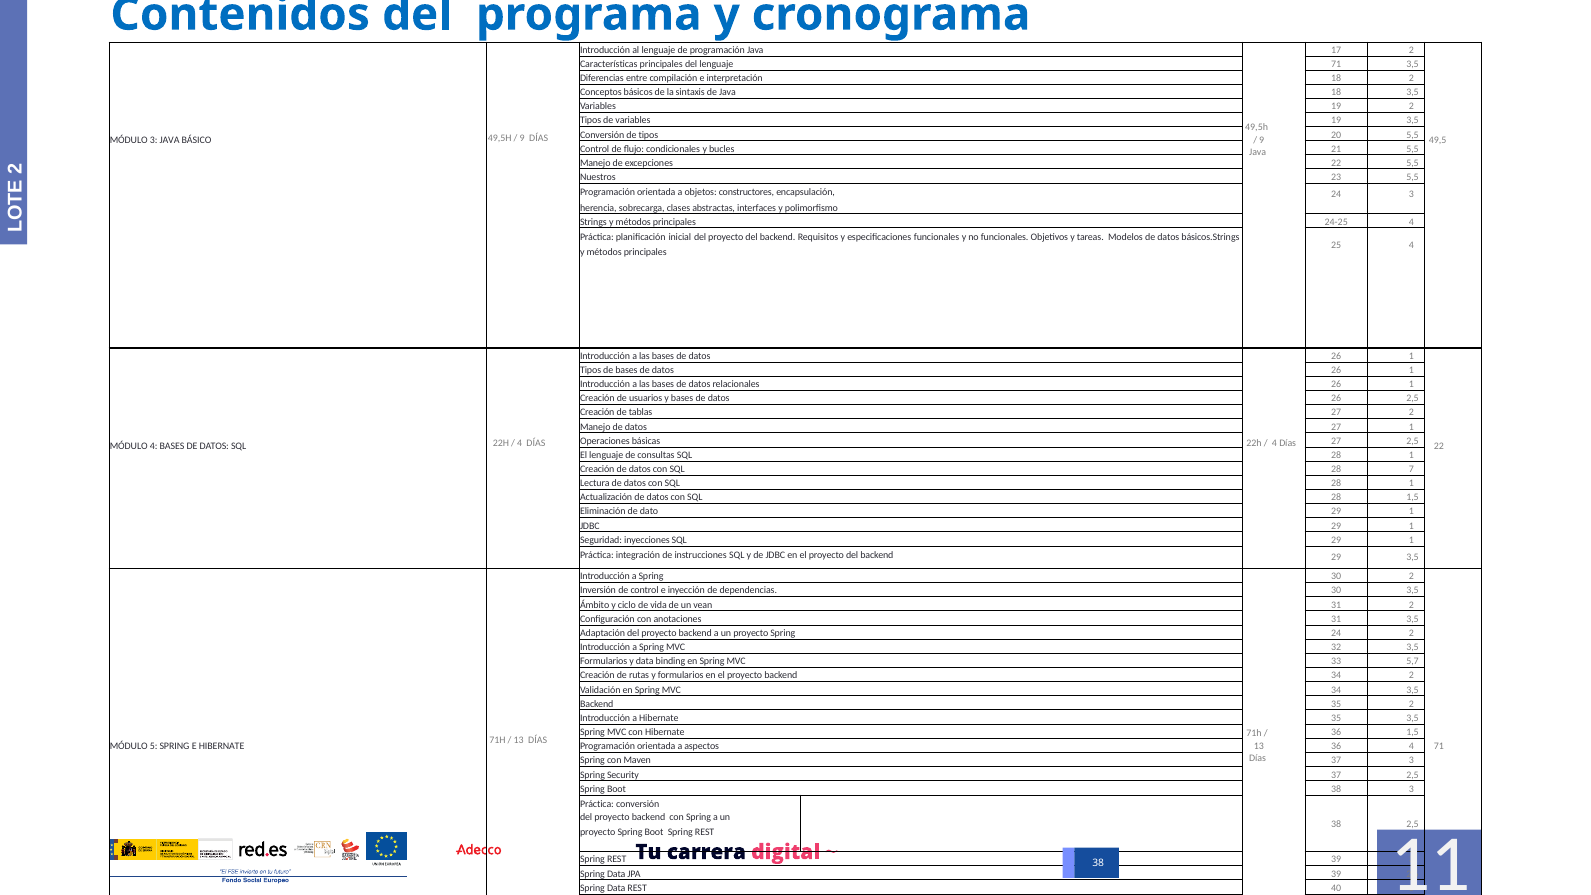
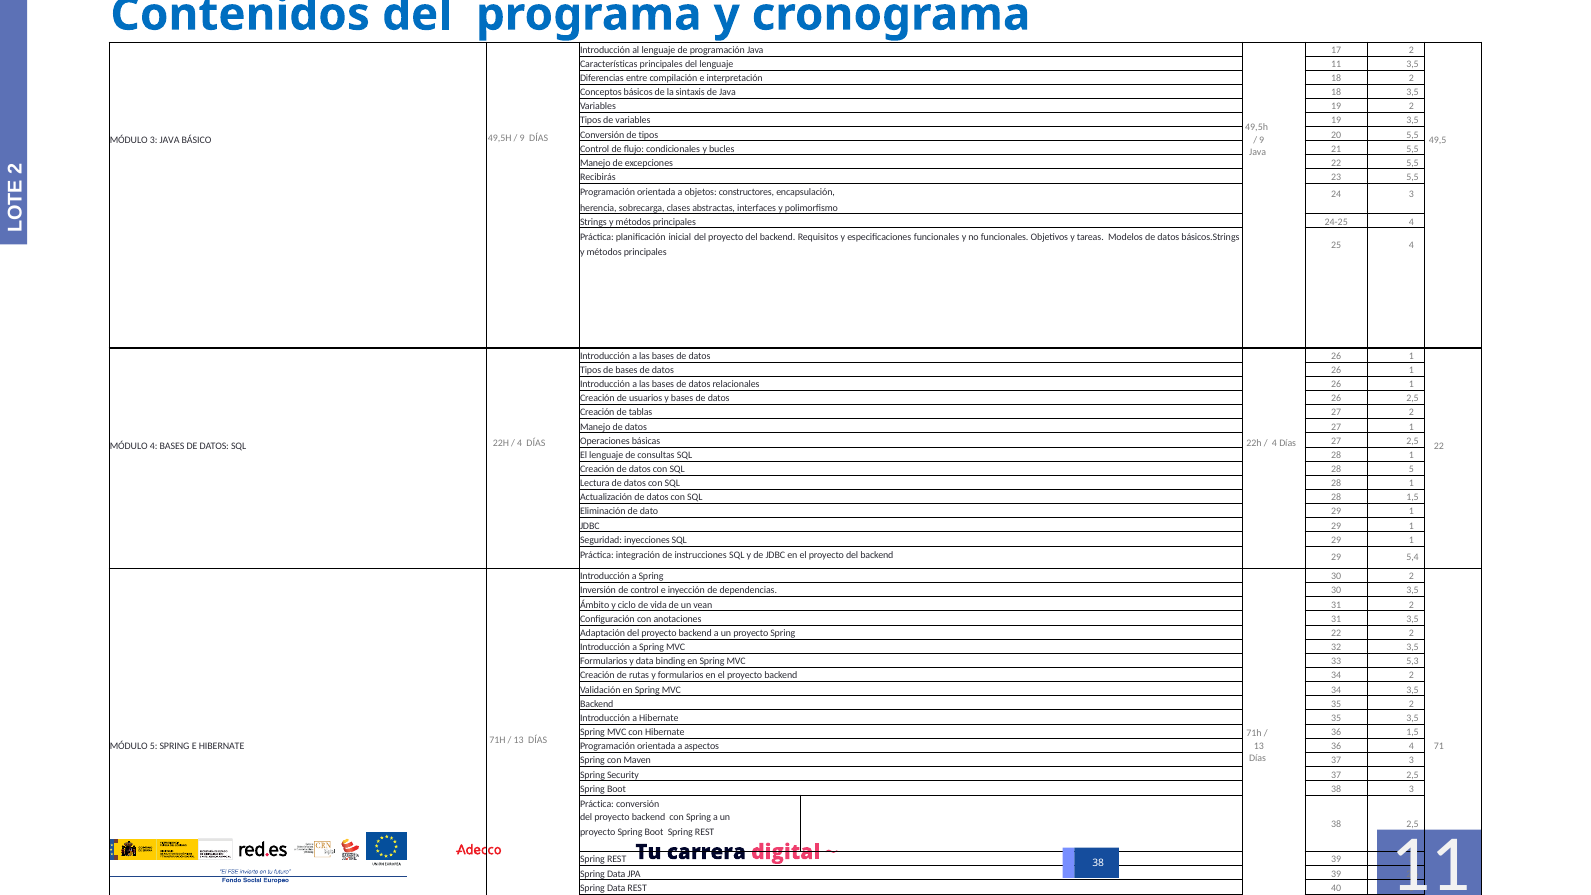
lenguaje 71: 71 -> 11 (1336, 65)
Nuestros: Nuestros -> Recibirás (598, 177)
28 7: 7 -> 5 (1411, 469)
29 3,5: 3,5 -> 5,4 (1413, 557)
Spring 24: 24 -> 22 (1336, 633)
5,7: 5,7 -> 5,3 (1413, 661)
